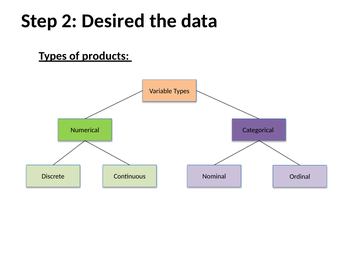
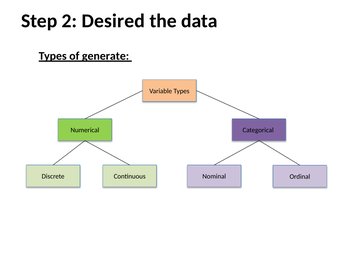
products: products -> generate (106, 56)
